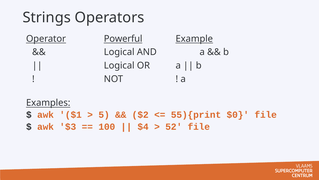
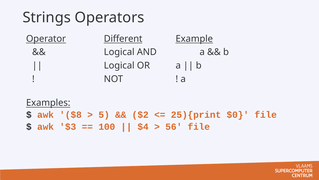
Powerful: Powerful -> Different (123, 39)
$1: $1 -> $8 (71, 114)
55){print: 55){print -> 25){print (196, 114)
52: 52 -> 56 (174, 126)
